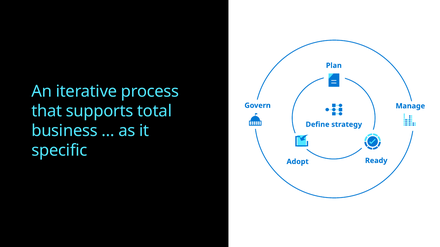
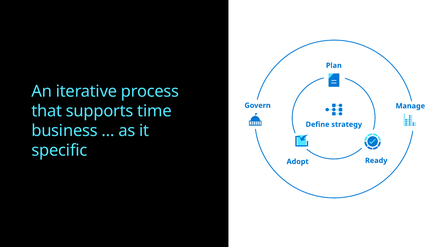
total: total -> time (155, 111)
